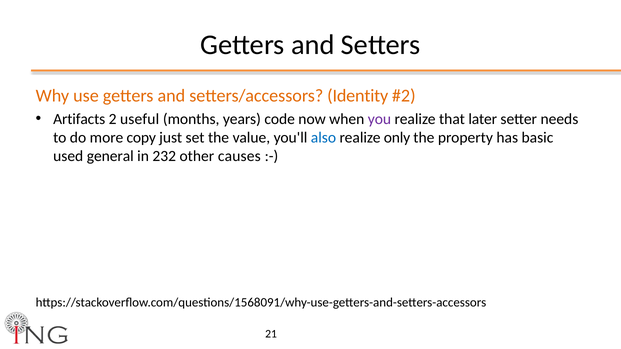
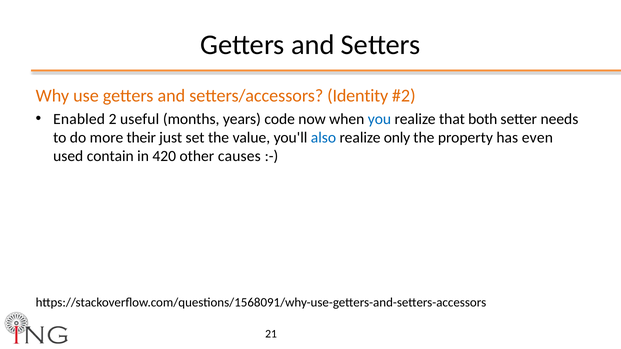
Artifacts: Artifacts -> Enabled (79, 119)
you colour: purple -> blue (380, 119)
later: later -> both (483, 119)
copy: copy -> their (141, 138)
basic: basic -> even (537, 138)
general: general -> contain (110, 156)
232: 232 -> 420 (164, 156)
